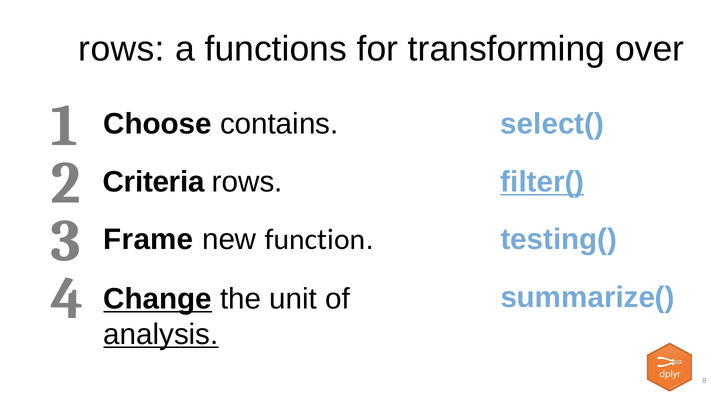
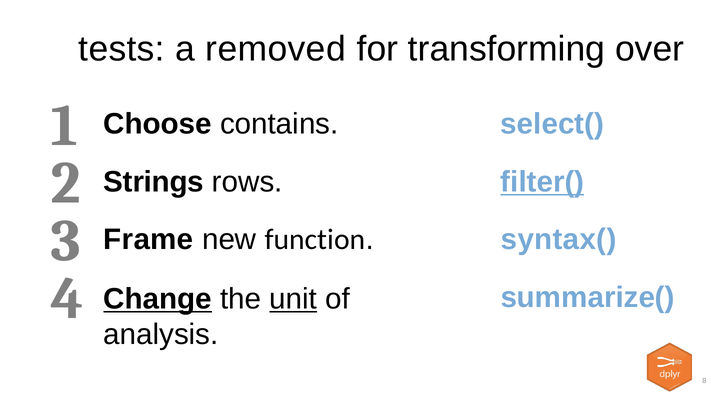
rows: rows -> tests (122, 49)
functions: functions -> removed (276, 49)
Criteria: Criteria -> Strings (154, 182)
testing(: testing( -> syntax( (559, 240)
unit underline: none -> present (293, 299)
analysis underline: present -> none (161, 335)
